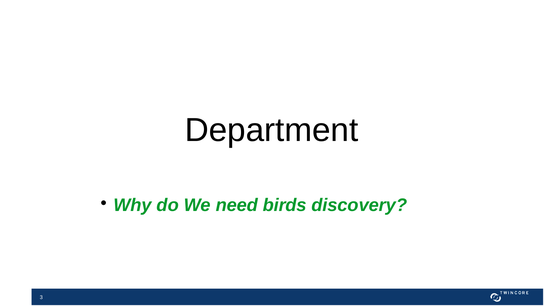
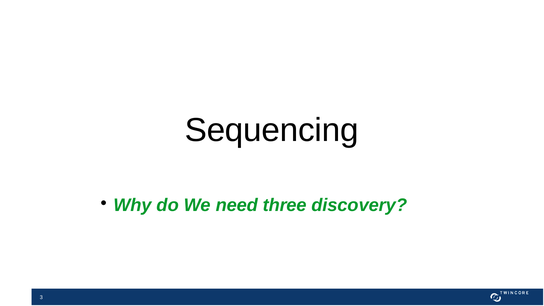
Department: Department -> Sequencing (272, 130)
birds: birds -> three (285, 205)
